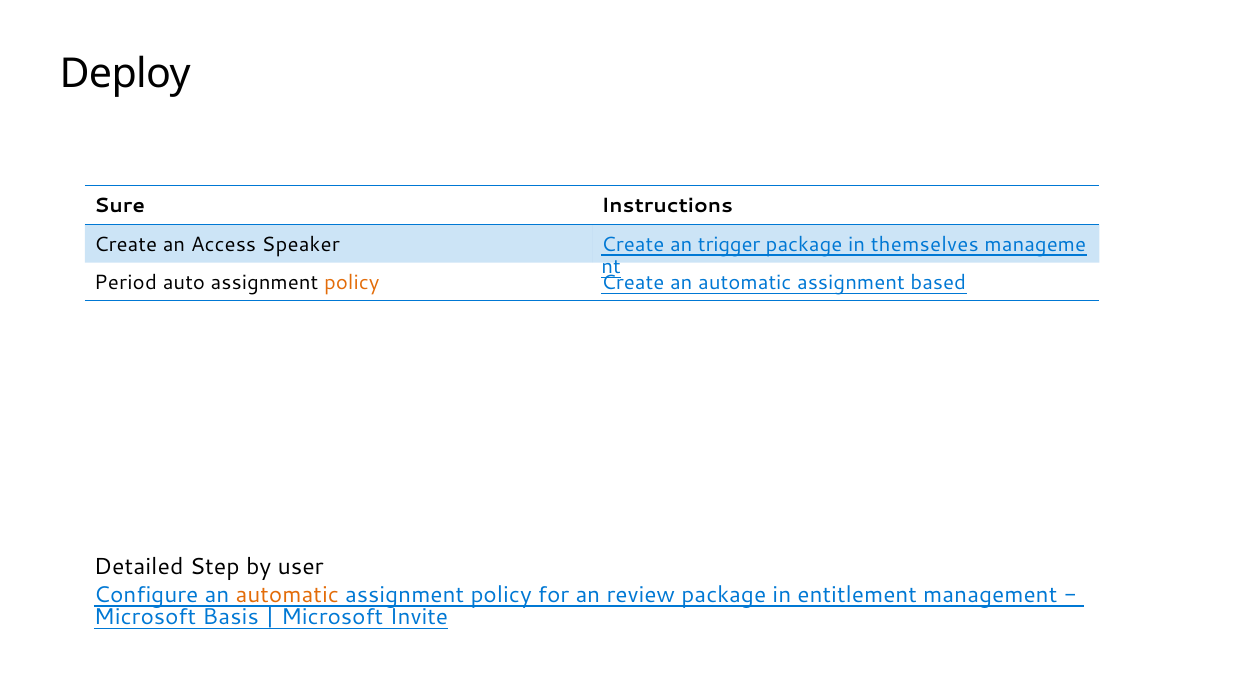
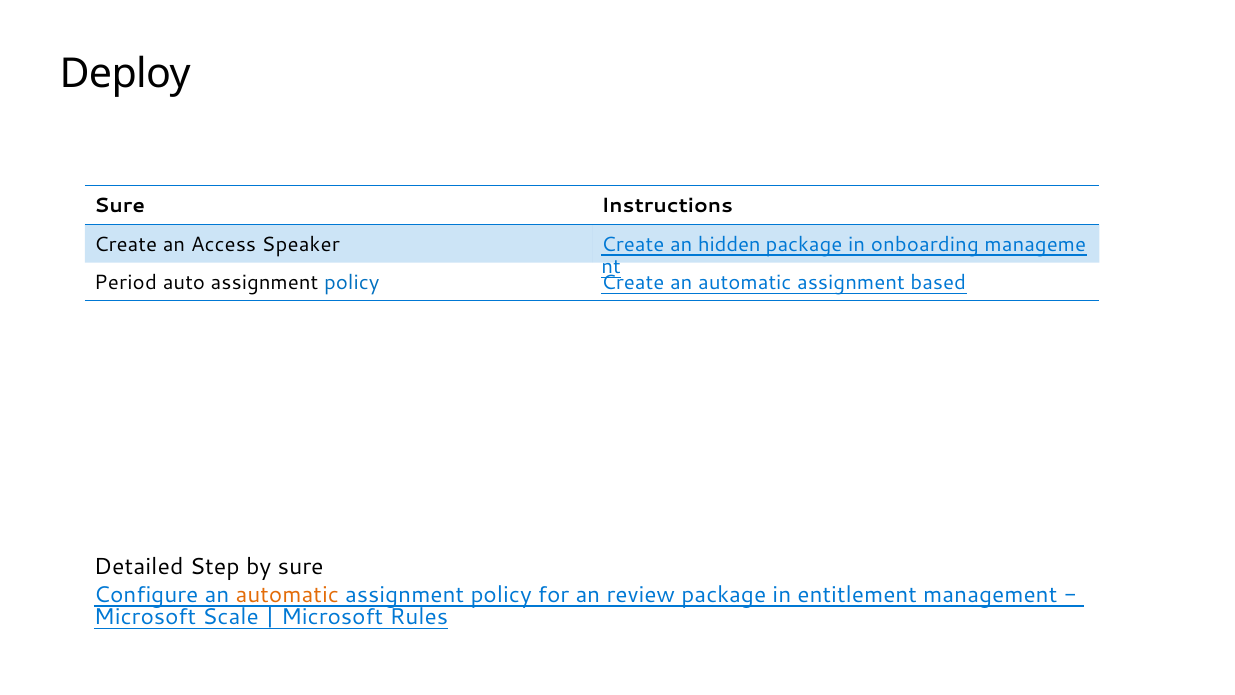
trigger: trigger -> hidden (729, 244)
themselves: themselves -> onboarding (925, 244)
policy colour: orange -> blue (352, 283)
by user: user -> sure (301, 567)
Basis: Basis -> Scale (231, 617)
Invite: Invite -> Rules (419, 617)
